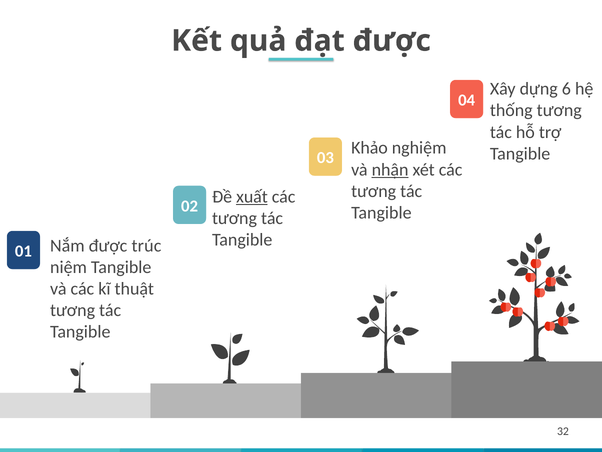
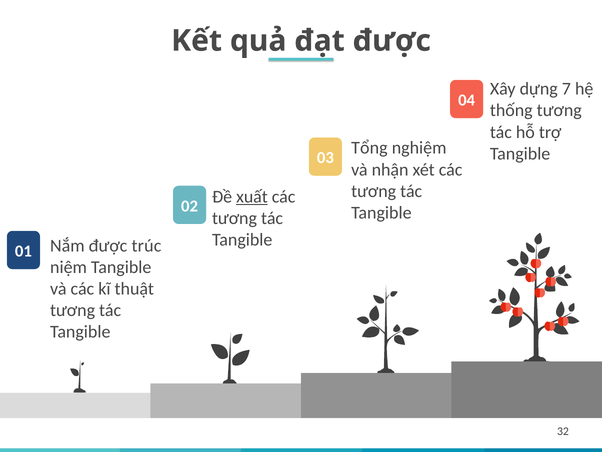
6: 6 -> 7 (566, 89)
Khảo: Khảo -> Tổng (369, 148)
nhận underline: present -> none (390, 169)
